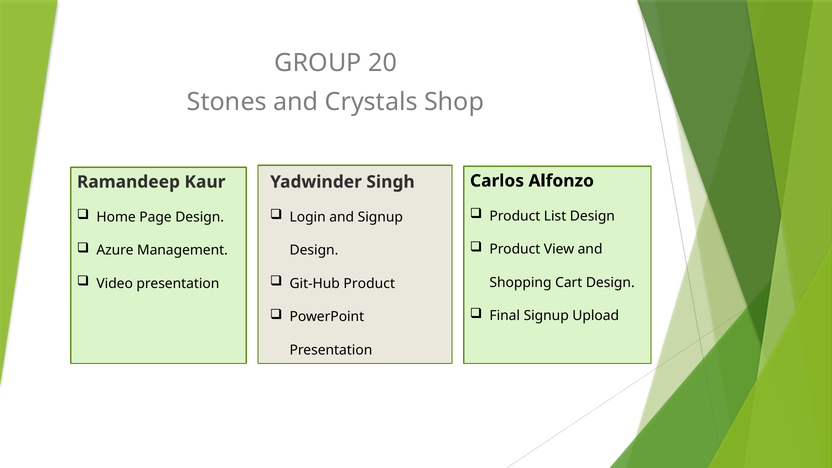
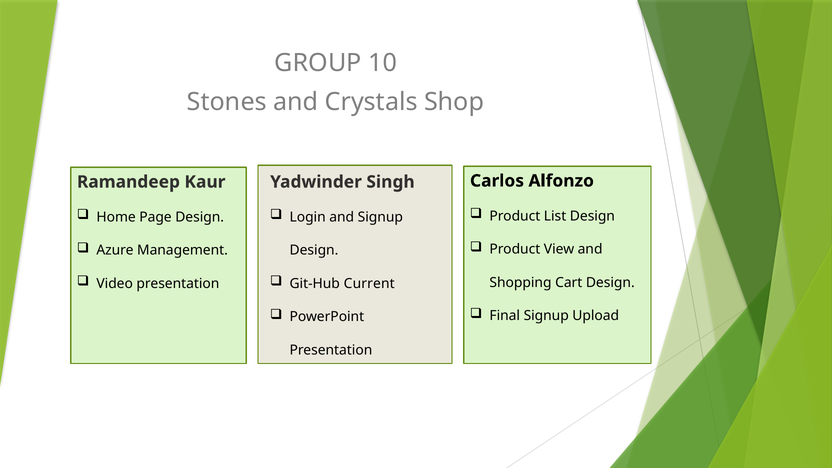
20: 20 -> 10 (382, 63)
Git-Hub Product: Product -> Current (369, 284)
